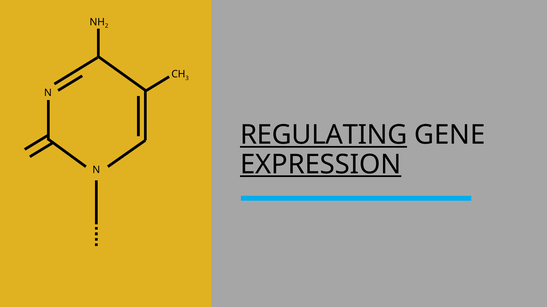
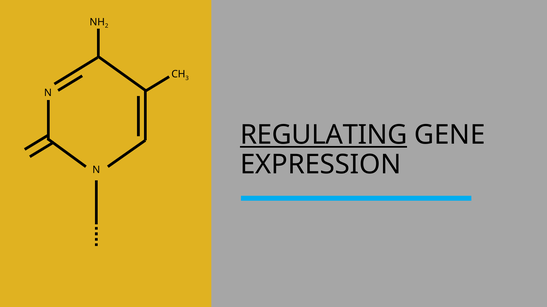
EXPRESSION underline: present -> none (321, 165)
